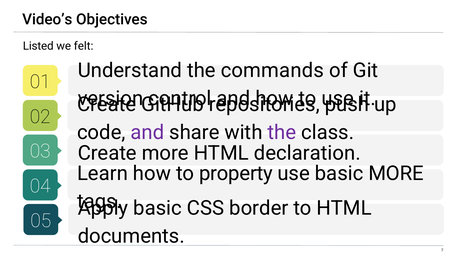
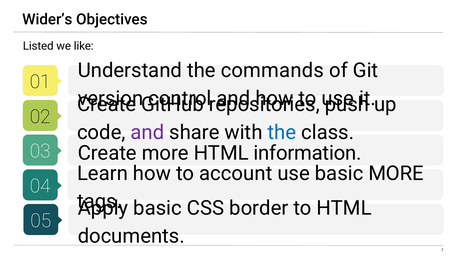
Video’s: Video’s -> Wider’s (47, 19)
felt: felt -> like (84, 46)
the colour: purple -> blue (282, 133)
declaration: declaration -> information (308, 153)
property: property -> account (236, 174)
